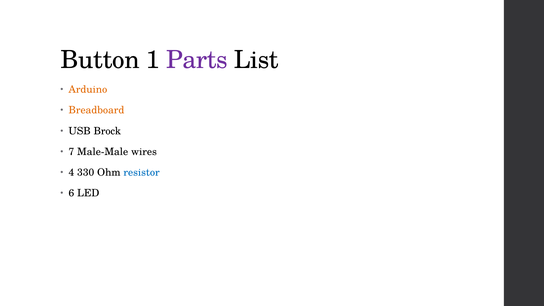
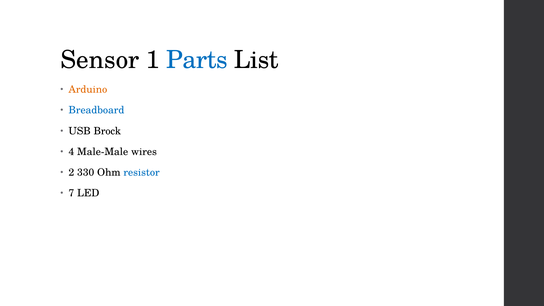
Button: Button -> Sensor (100, 60)
Parts colour: purple -> blue (197, 60)
Breadboard colour: orange -> blue (96, 110)
7: 7 -> 4 (71, 152)
4: 4 -> 2 (71, 172)
6: 6 -> 7 (71, 193)
